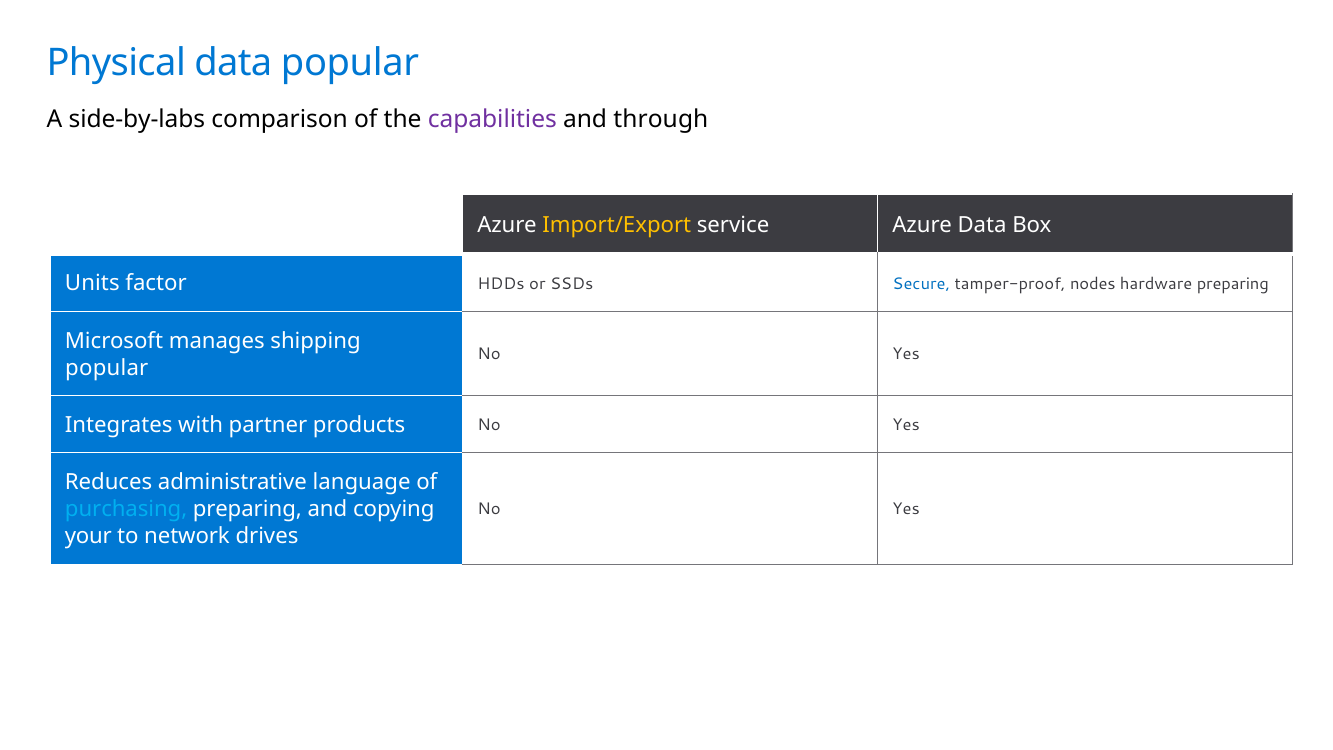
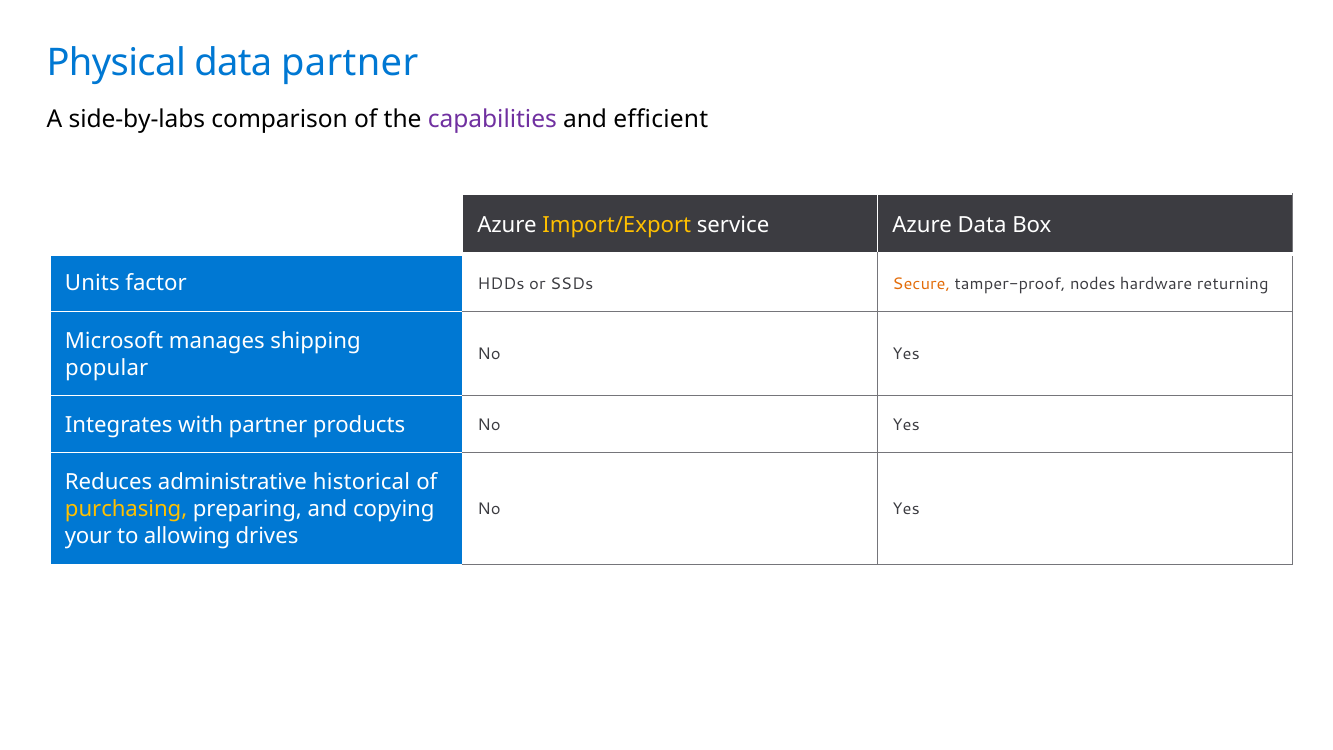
data popular: popular -> partner (350, 63)
through: through -> efficient (661, 119)
Secure colour: blue -> orange (921, 284)
hardware preparing: preparing -> returning (1233, 284)
language: language -> historical (362, 482)
purchasing colour: light blue -> yellow (126, 509)
network: network -> allowing (187, 536)
